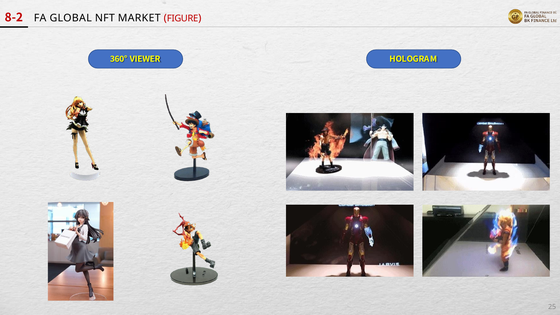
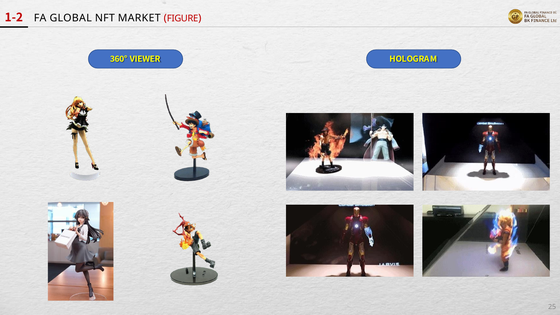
8-2: 8-2 -> 1-2 (14, 18)
